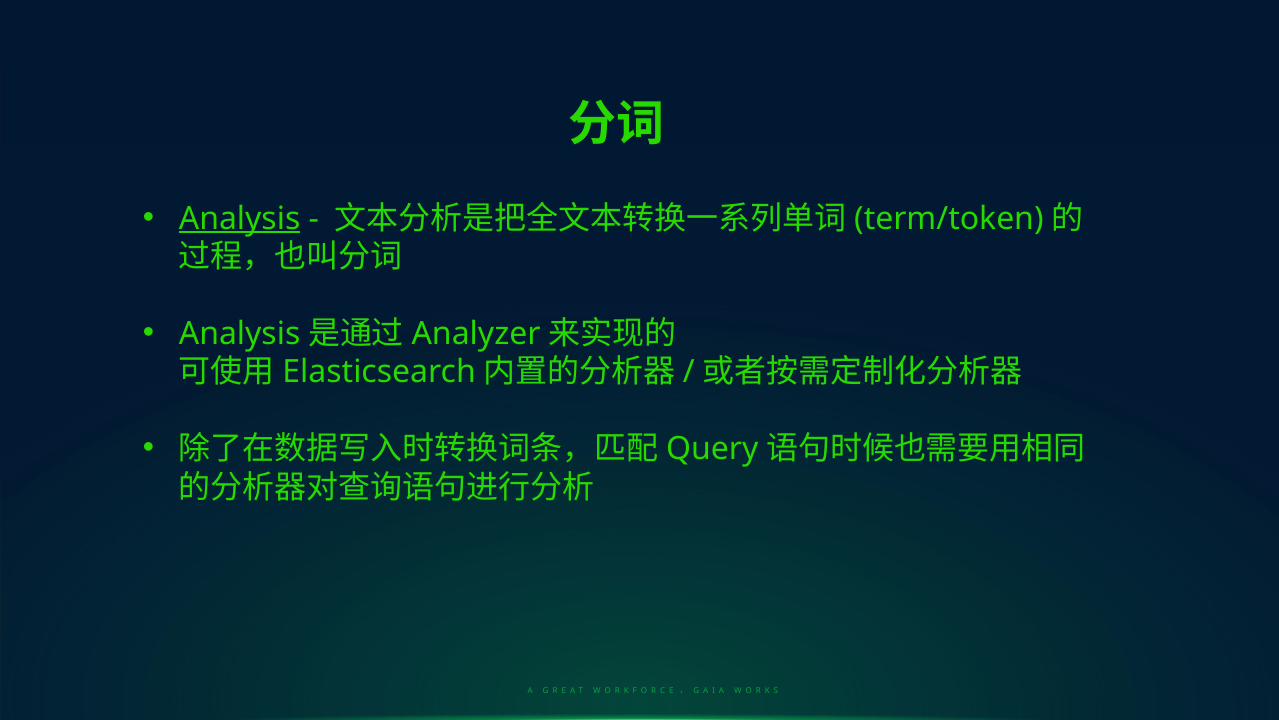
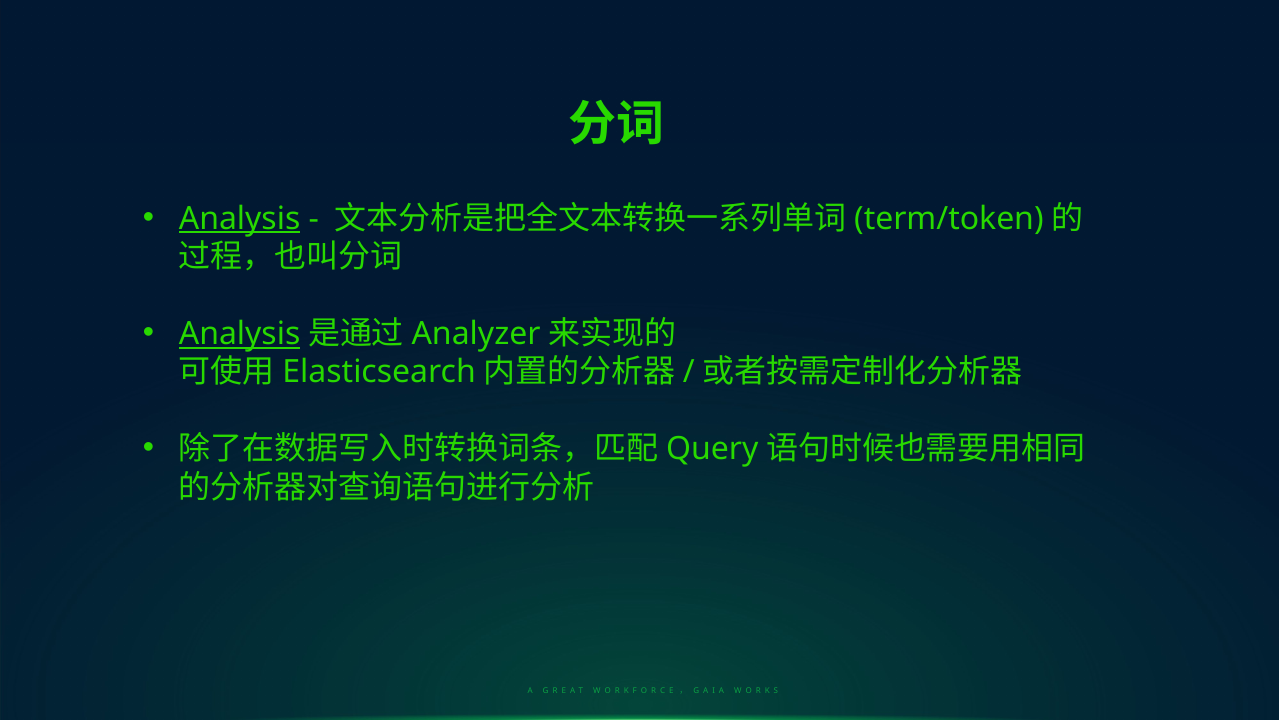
Analysis underline: none -> present (240, 334)
